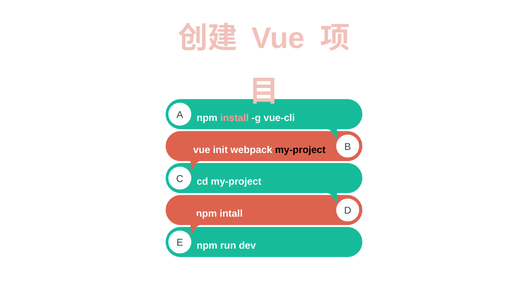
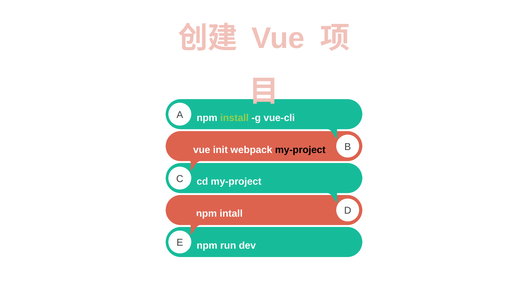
install colour: pink -> light green (234, 118)
